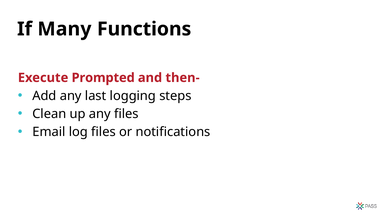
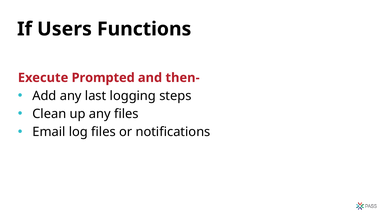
Many: Many -> Users (64, 29)
